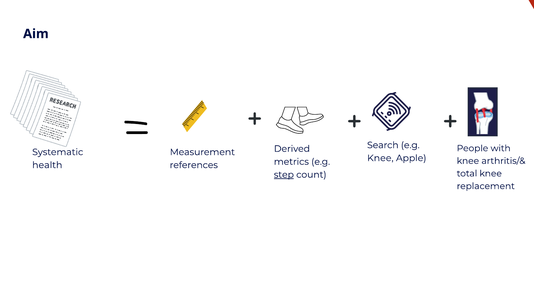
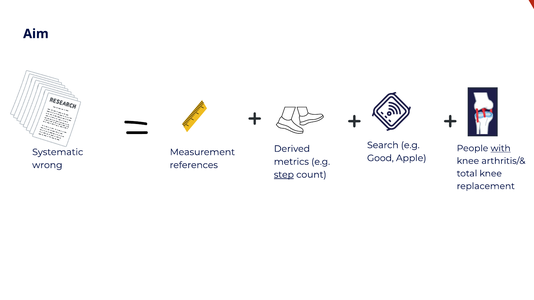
with underline: none -> present (501, 148)
Knee: Knee -> Good (380, 158)
health: health -> wrong (47, 165)
